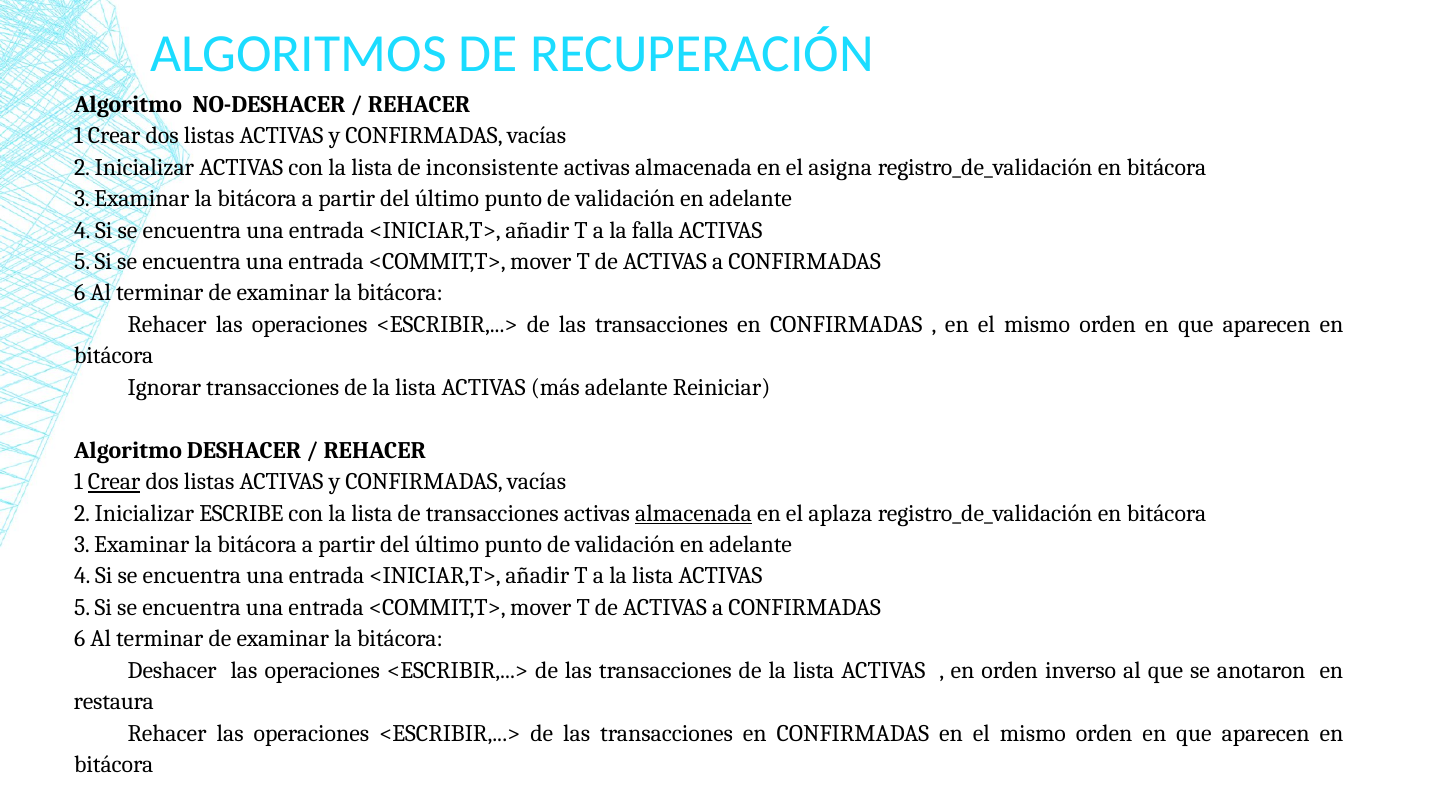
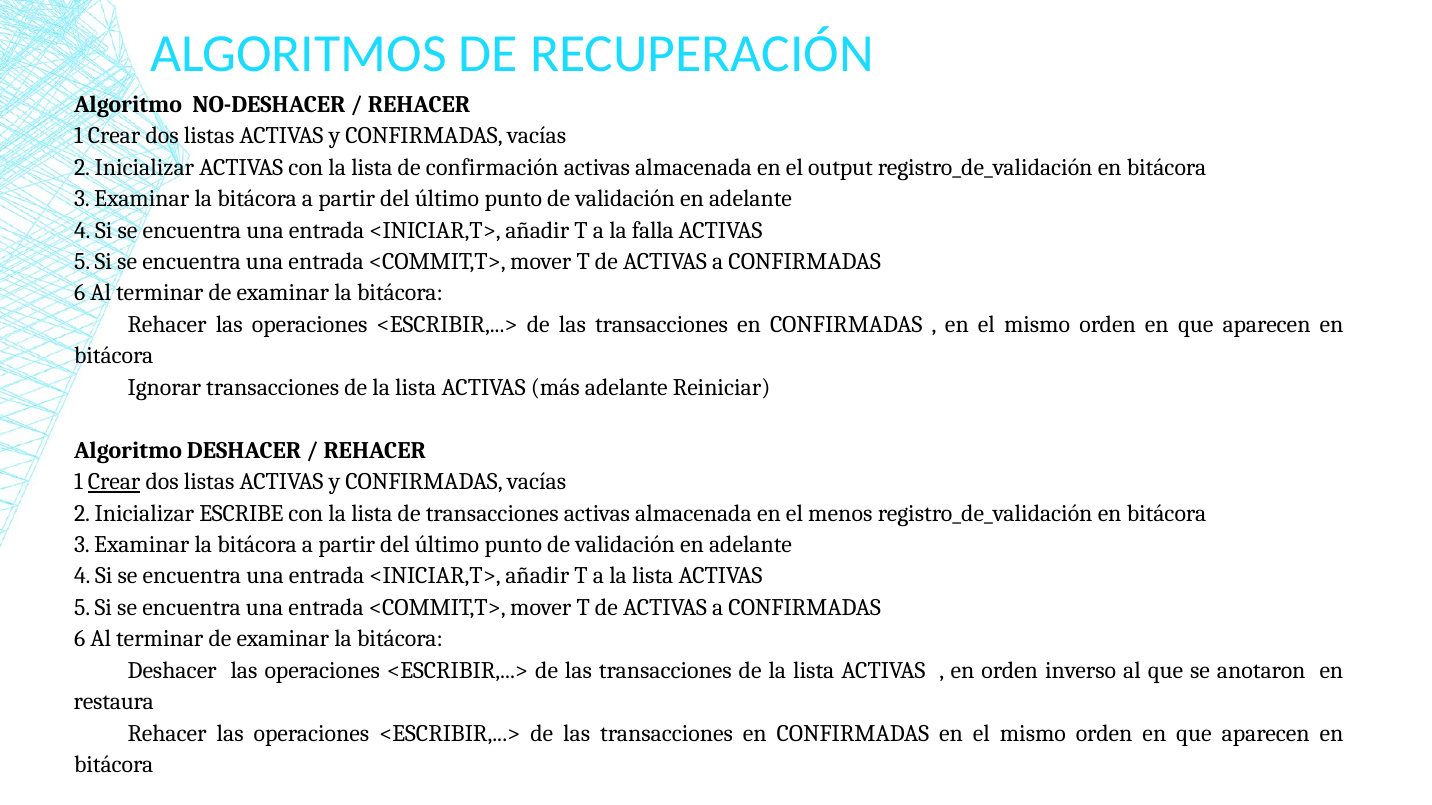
inconsistente: inconsistente -> confirmación (492, 167)
asigna: asigna -> output (840, 167)
almacenada underline: present -> none (693, 514)
aplaza: aplaza -> menos (840, 514)
